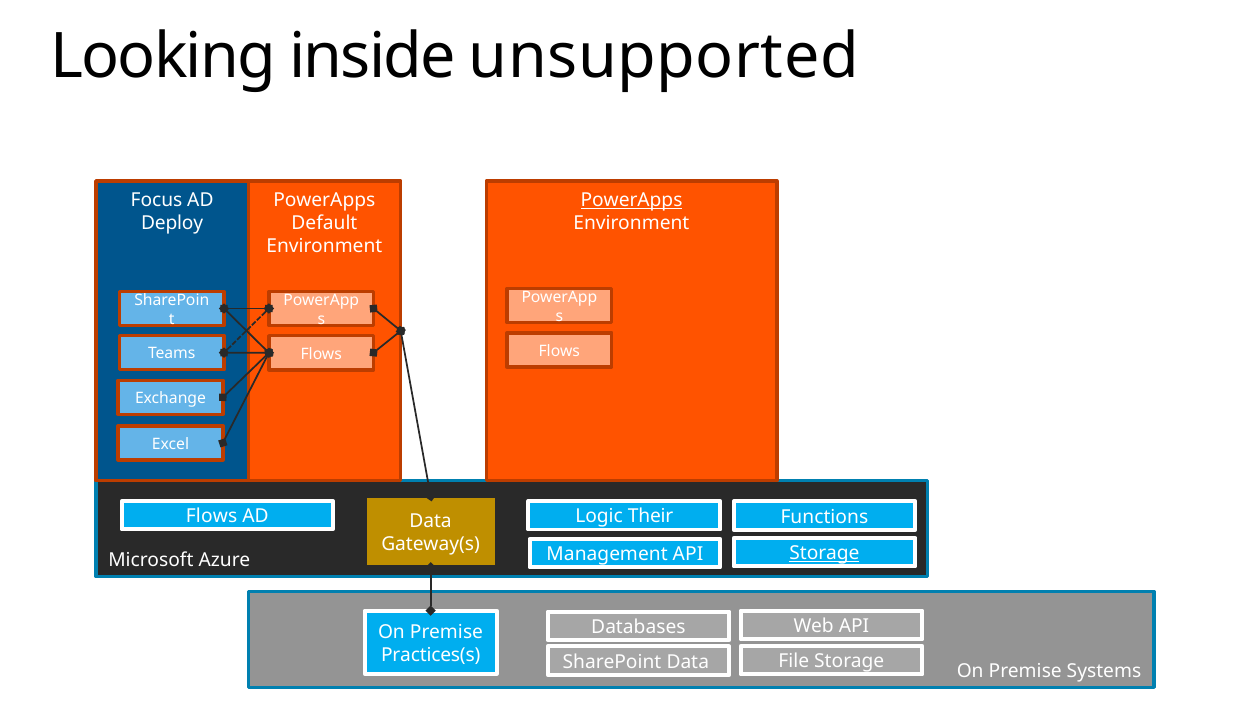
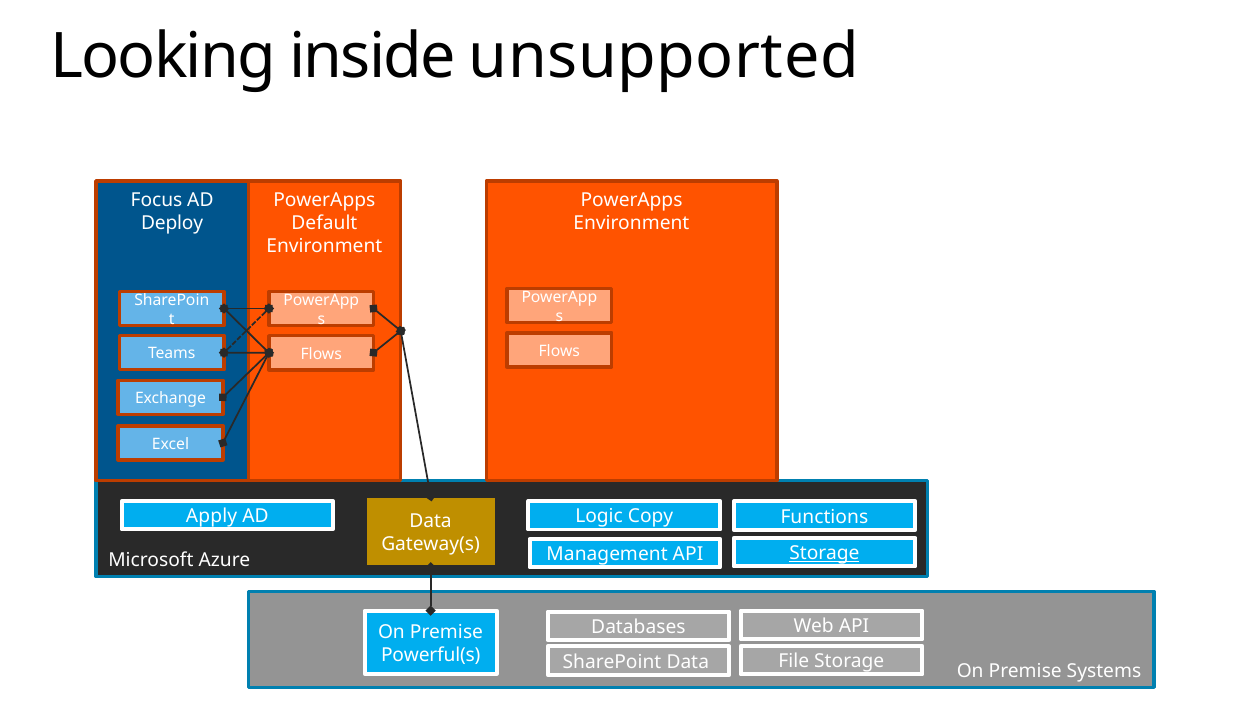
PowerApps underline: present -> none (632, 200)
Flows: Flows -> Apply (212, 517)
Their: Their -> Copy (651, 517)
Practices(s: Practices(s -> Powerful(s (431, 655)
